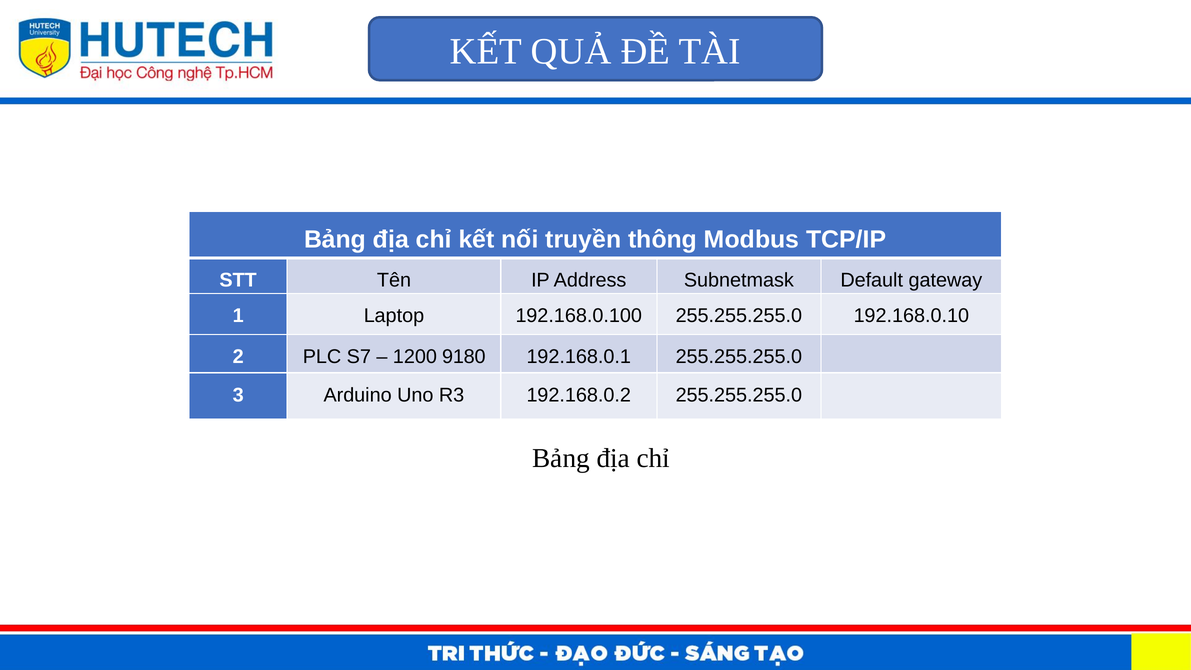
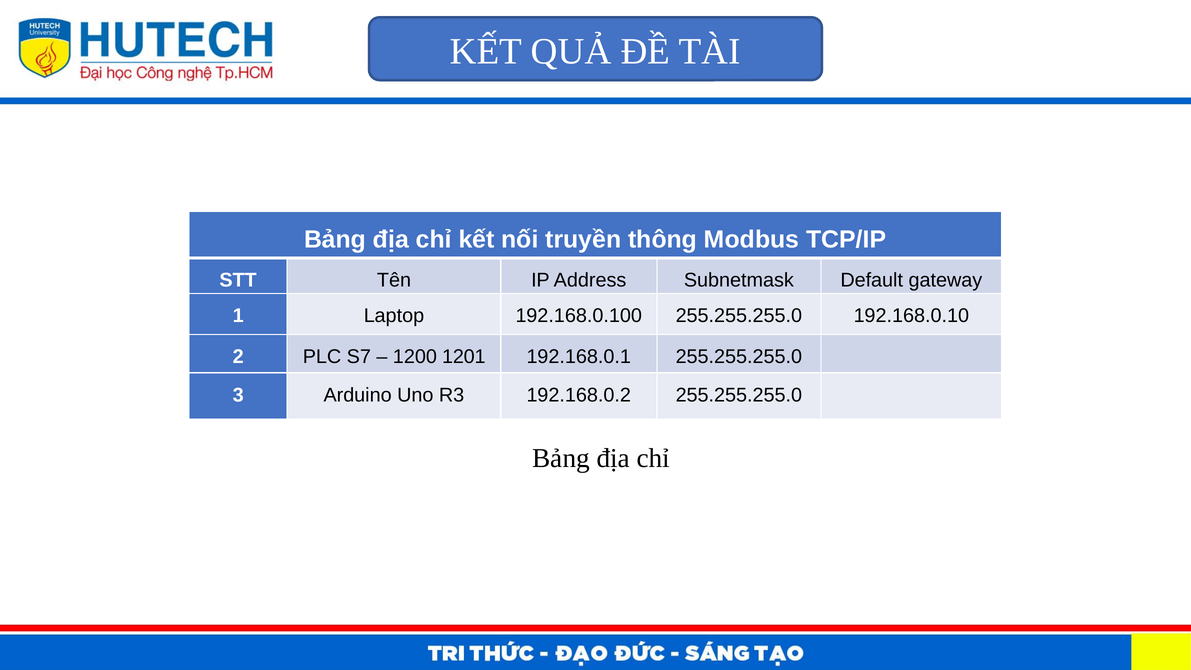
9180: 9180 -> 1201 (464, 357)
